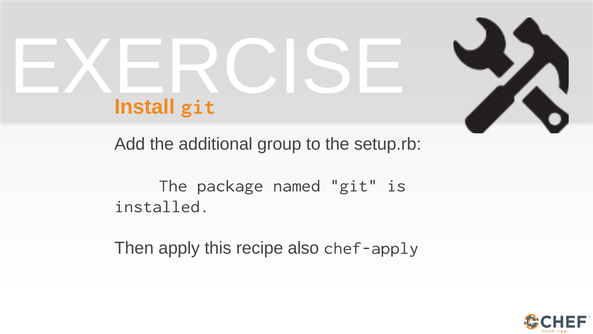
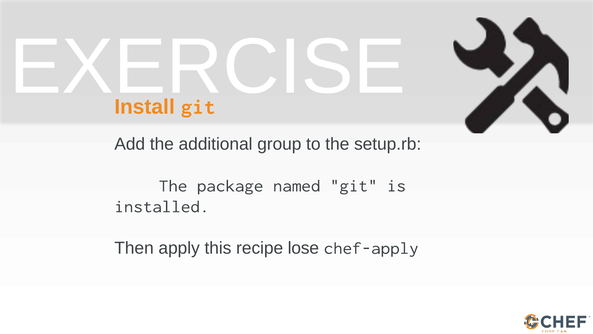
also: also -> lose (303, 248)
